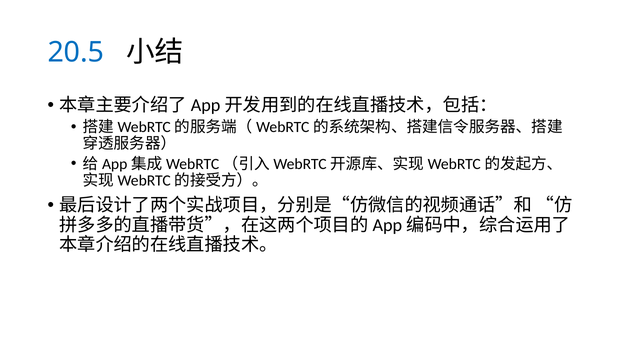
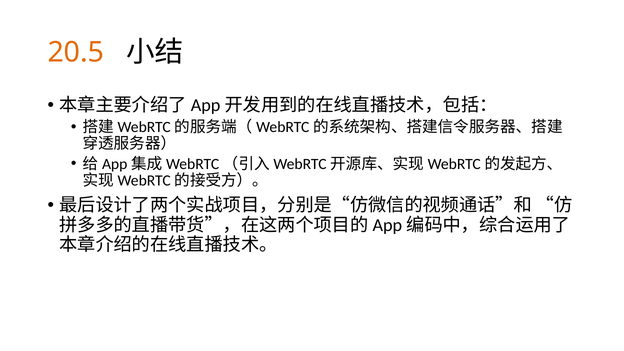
20.5 colour: blue -> orange (76, 52)
